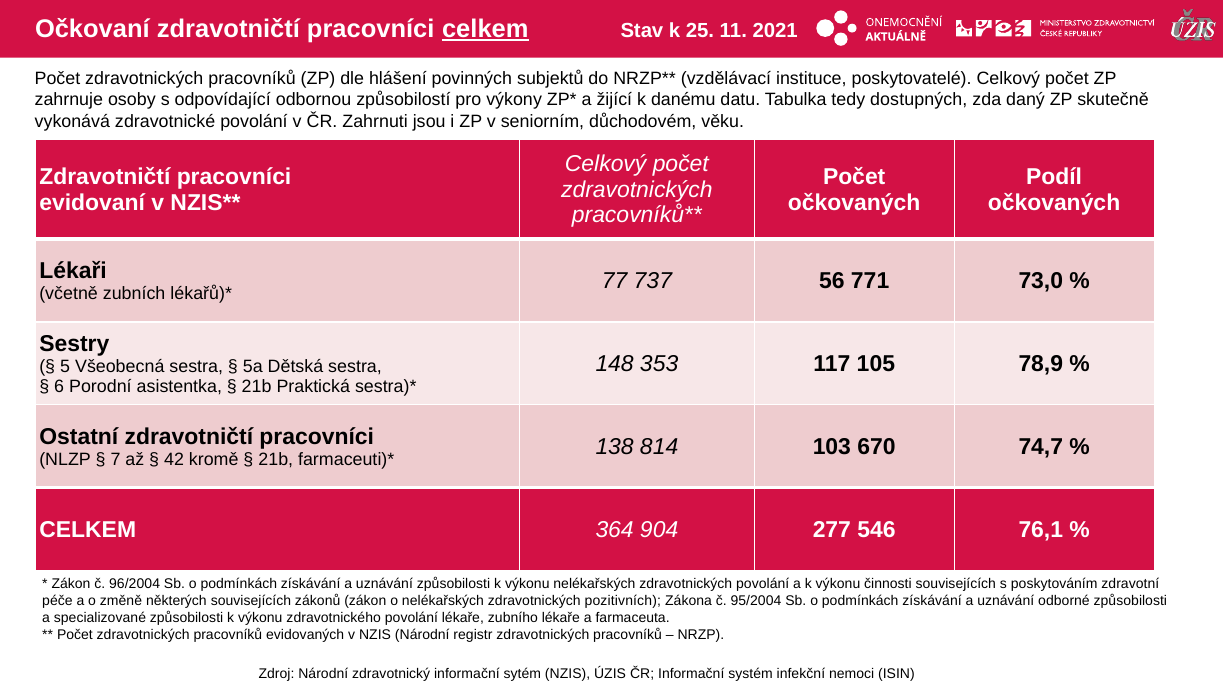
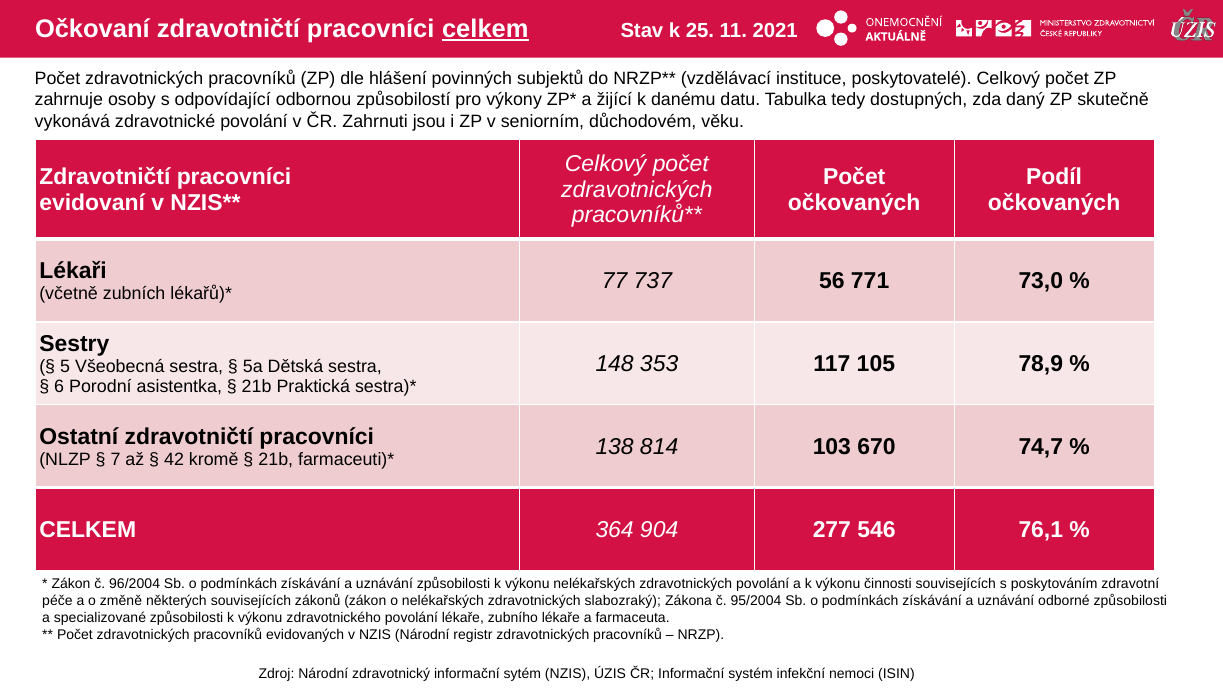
pozitivních: pozitivních -> slabozraký (623, 601)
